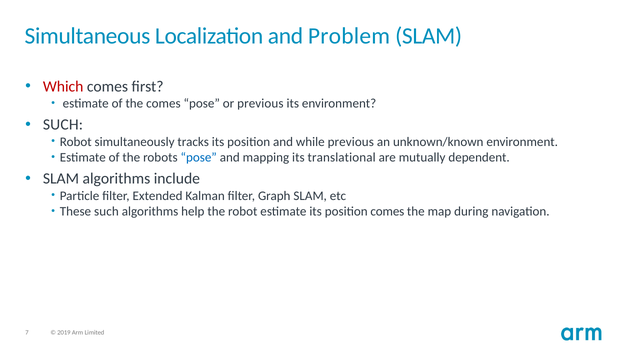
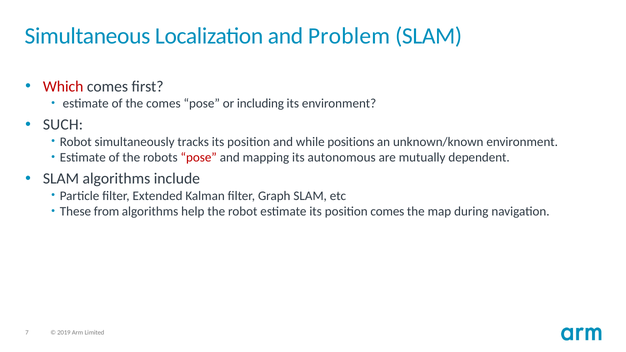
or previous: previous -> including (260, 103)
while previous: previous -> positions (351, 142)
pose colour: blue -> red (199, 158)
translational: translational -> autonomous (342, 158)
These such: such -> from (107, 212)
